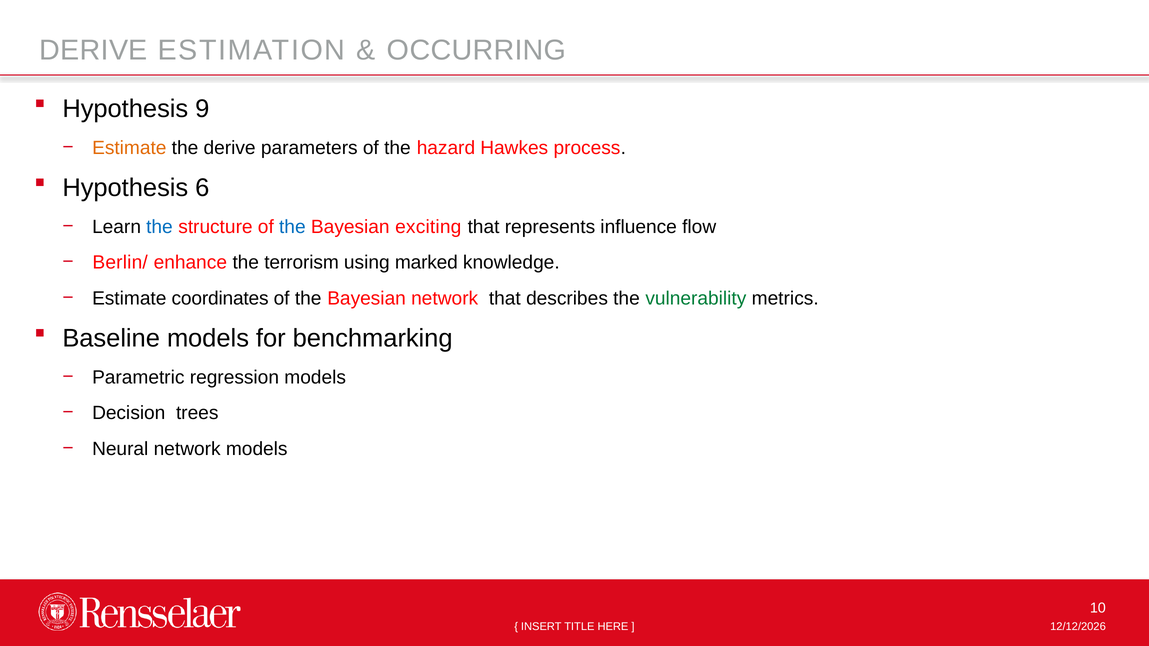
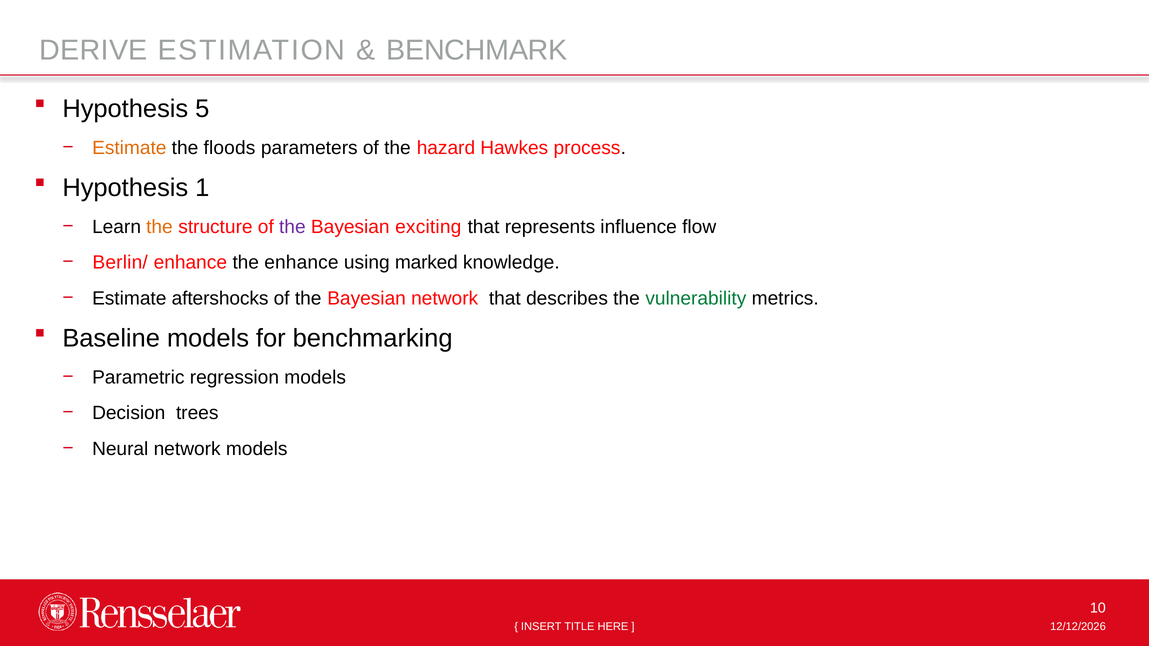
OCCURRING: OCCURRING -> BENCHMARK (477, 50)
9: 9 -> 5 (202, 109)
the derive: derive -> floods (229, 148)
6: 6 -> 1 (202, 188)
the colour: blue -> orange (159, 227)
the colour: blue -> purple (292, 227)
the terrorism: terrorism -> enhance (301, 263)
coordinates: coordinates -> aftershocks (220, 298)
